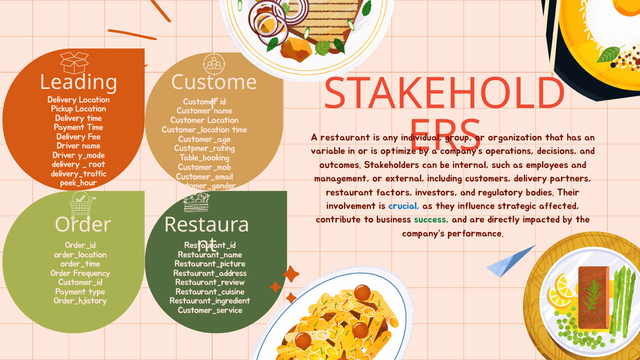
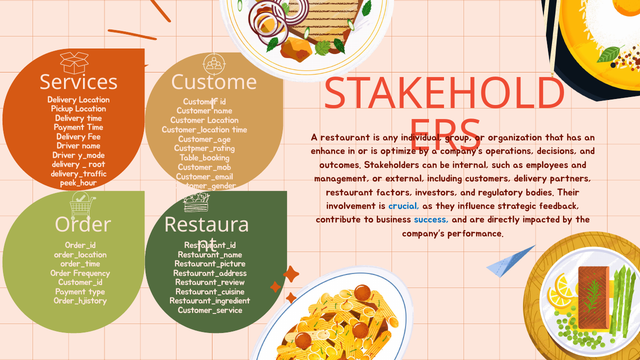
Leading: Leading -> Services (79, 82)
variable: variable -> enhance (328, 151)
affected: affected -> feedback (559, 206)
success colour: green -> blue (431, 220)
